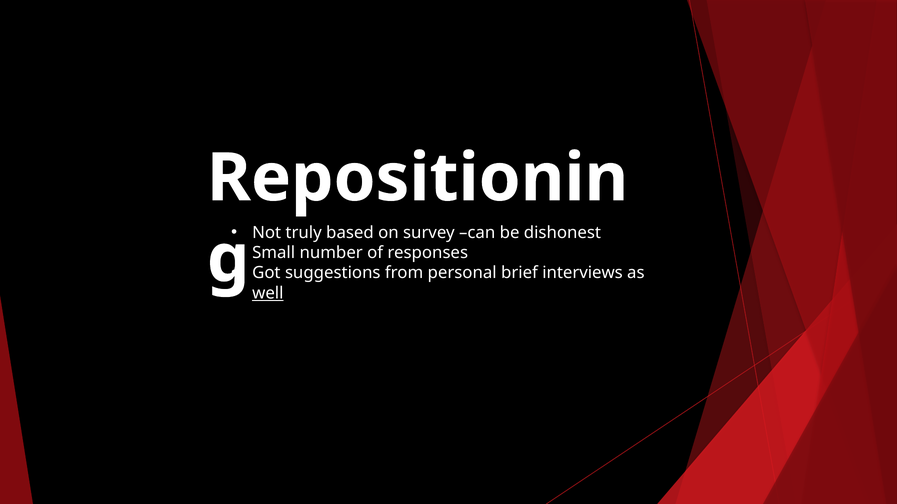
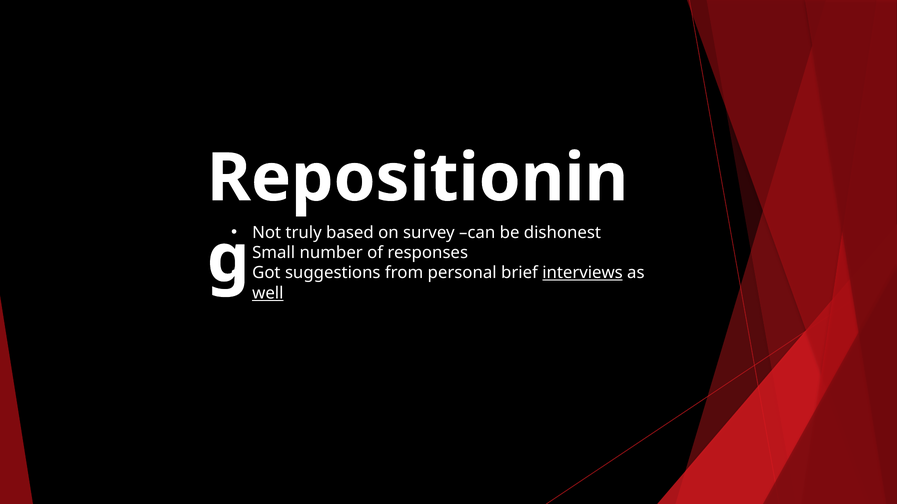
interviews underline: none -> present (583, 273)
